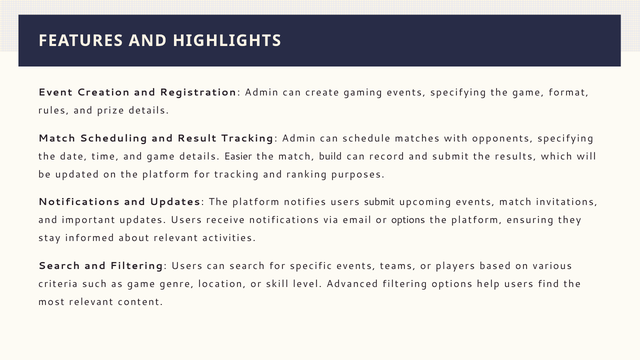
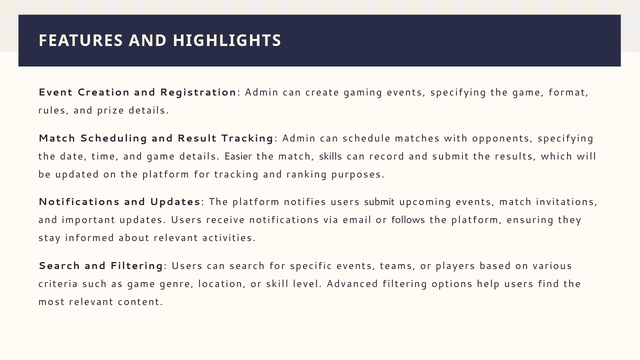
build: build -> skills (330, 156)
or options: options -> follows (408, 220)
